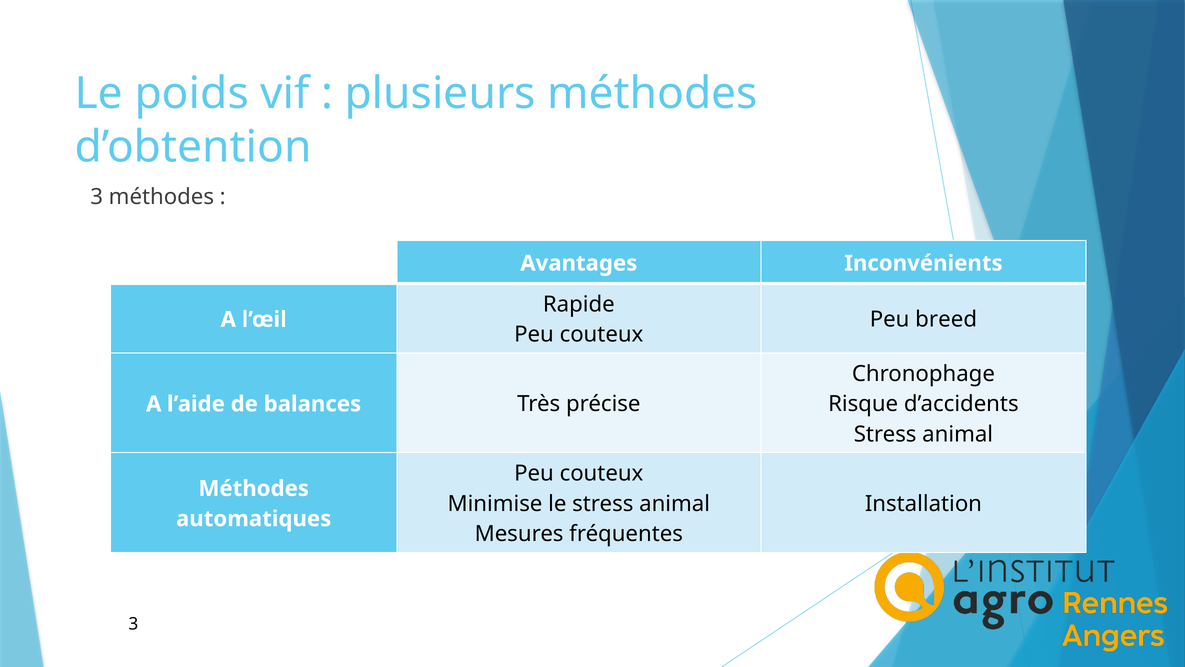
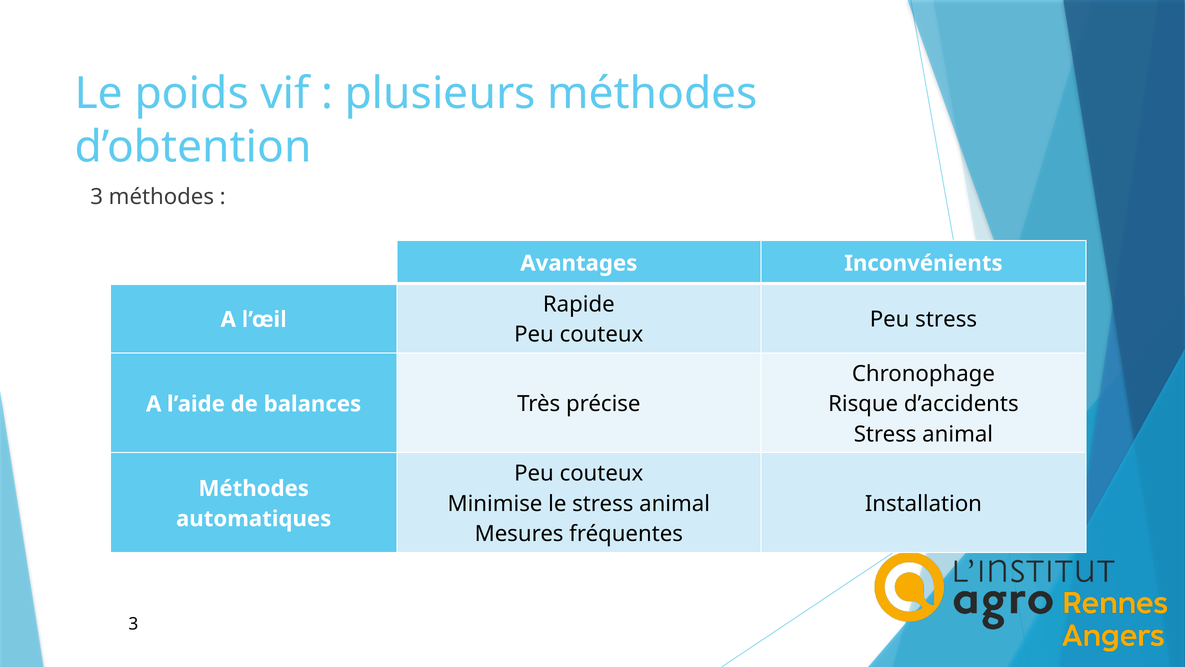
Peu breed: breed -> stress (946, 319)
